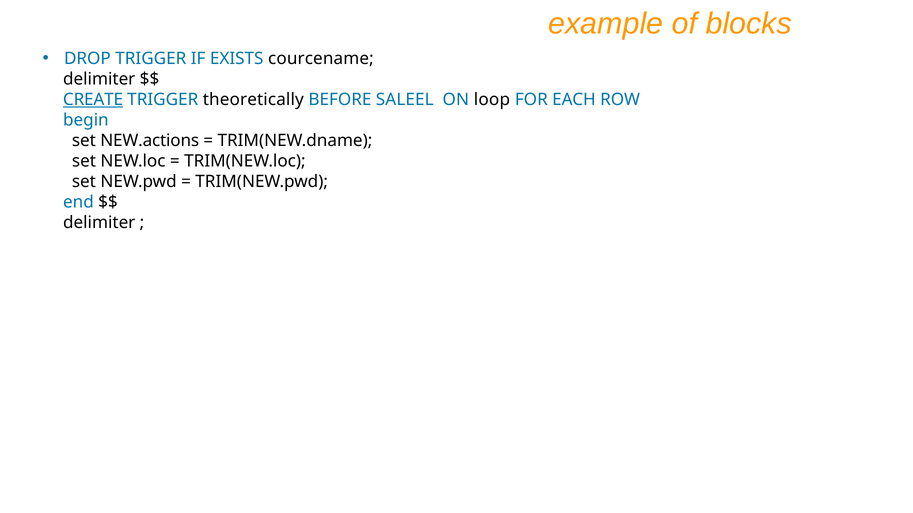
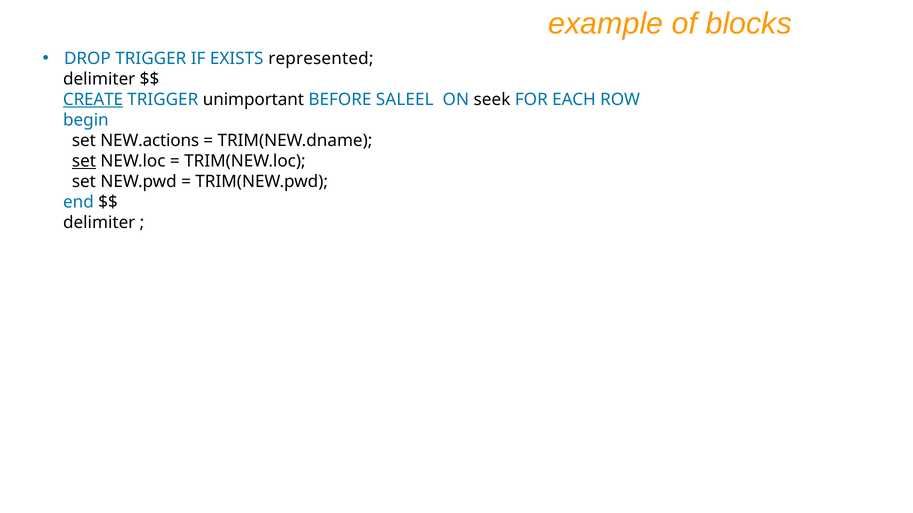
courcename: courcename -> represented (321, 59)
theoretically: theoretically -> unimportant (253, 100)
loop: loop -> seek (492, 100)
set underline: none -> present (84, 161)
